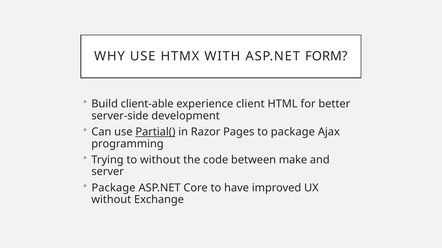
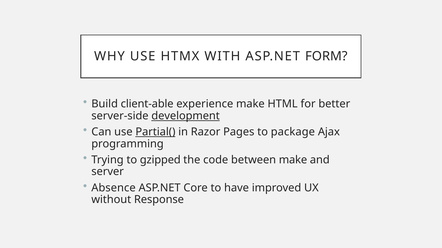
experience client: client -> make (250, 104)
development underline: none -> present (186, 116)
to without: without -> gzipped (160, 160)
Package: Package -> Absence (114, 188)
Exchange: Exchange -> Response (159, 200)
